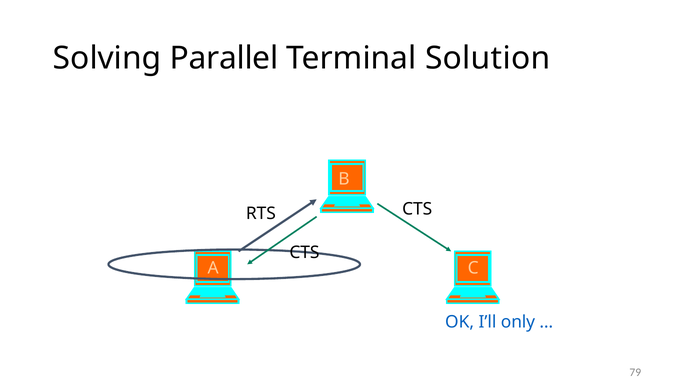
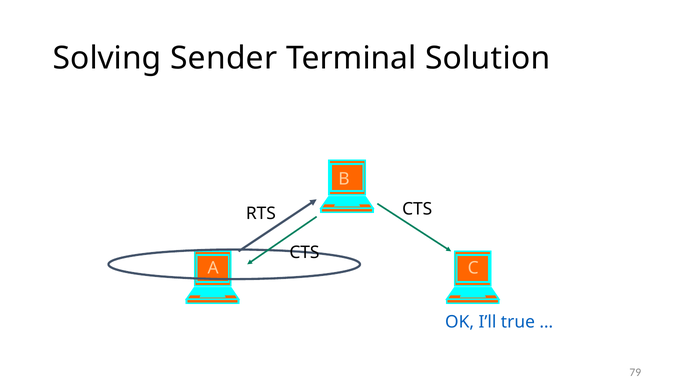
Parallel: Parallel -> Sender (224, 58)
only: only -> true (518, 322)
